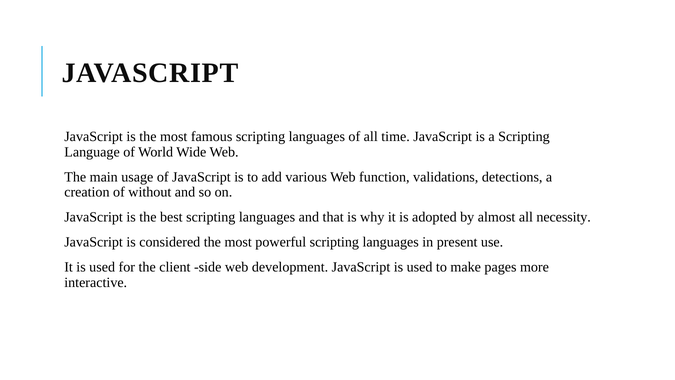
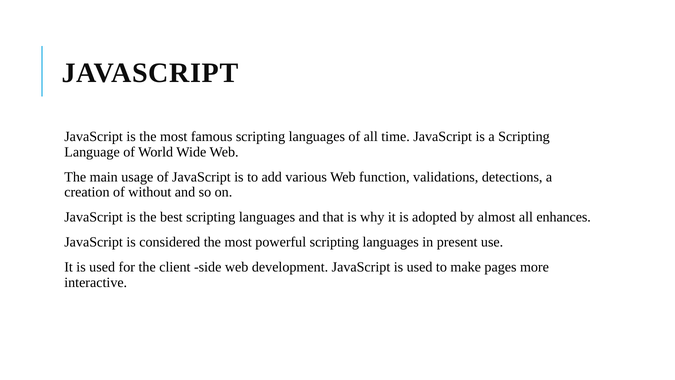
necessity: necessity -> enhances (564, 217)
